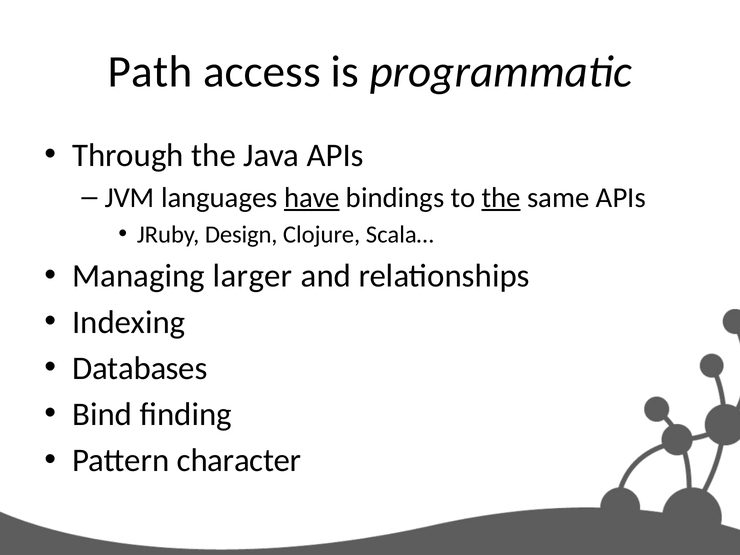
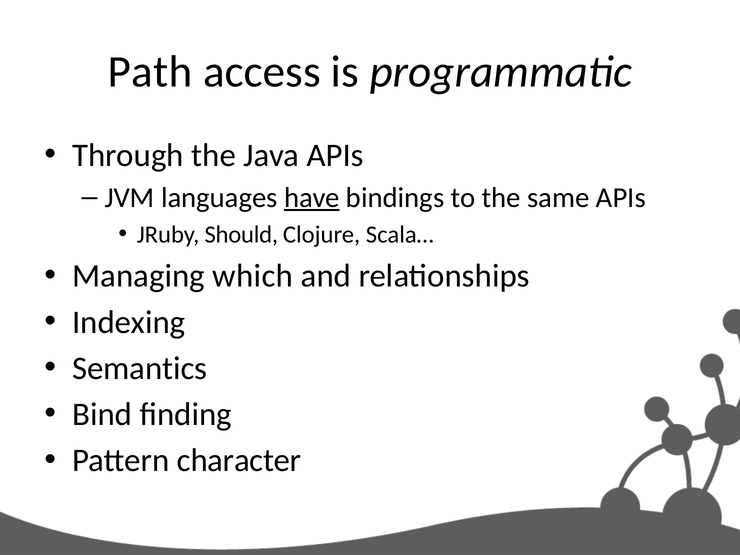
the underline: present -> none (501, 198)
Design: Design -> Should (241, 234)
larger: larger -> which (253, 276)
Databases: Databases -> Semantics (140, 368)
